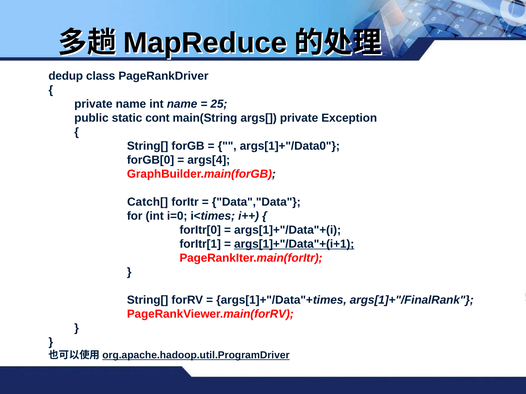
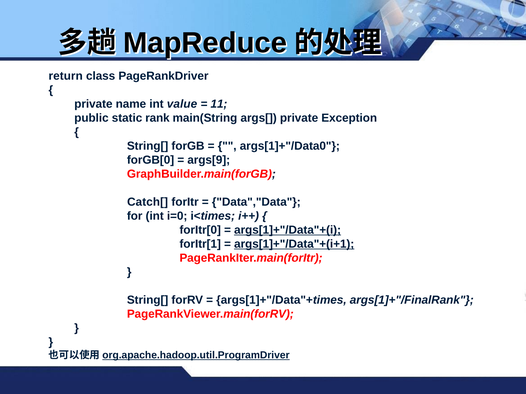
dedup: dedup -> return (66, 76)
int name: name -> value (182, 104)
25: 25 -> 11 (219, 104)
cont: cont -> rank (157, 118)
args[4: args[4 -> args[9 (209, 160)
args[1]+"/Data"+(i underline: none -> present (288, 230)
